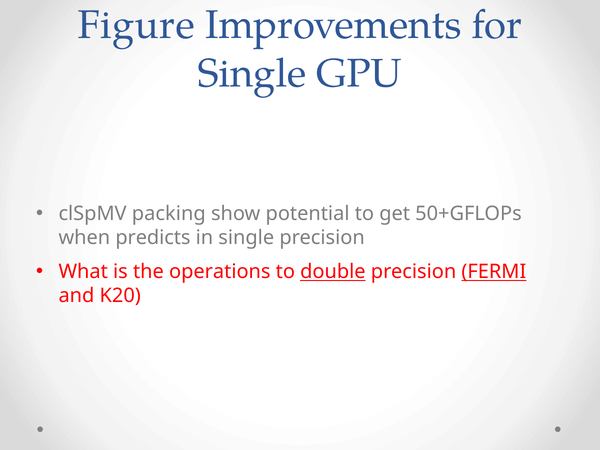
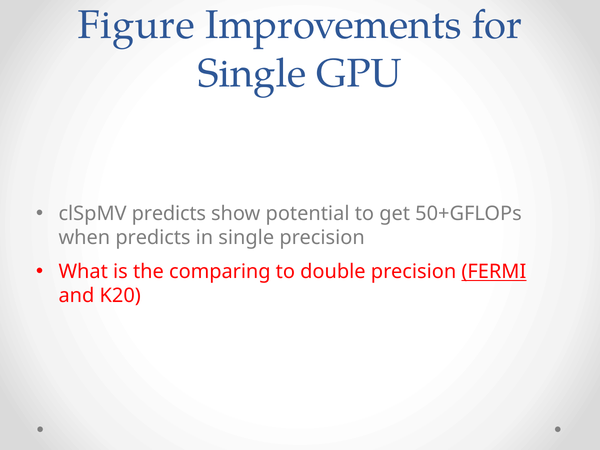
clSpMV packing: packing -> predicts (169, 214)
operations: operations -> comparing (220, 272)
double underline: present -> none (333, 272)
